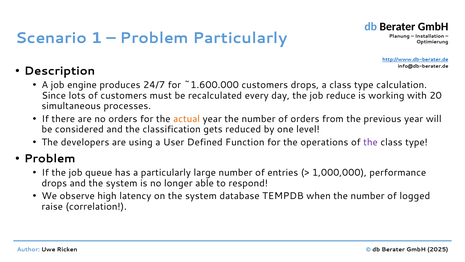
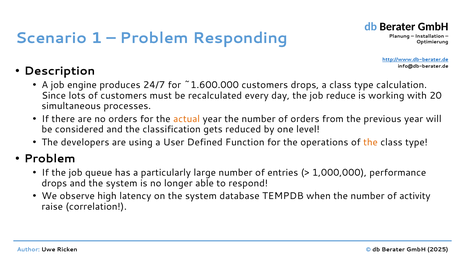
Problem Particularly: Particularly -> Responding (240, 38)
the colour: purple -> orange (371, 142)
logged: logged -> activity (415, 196)
